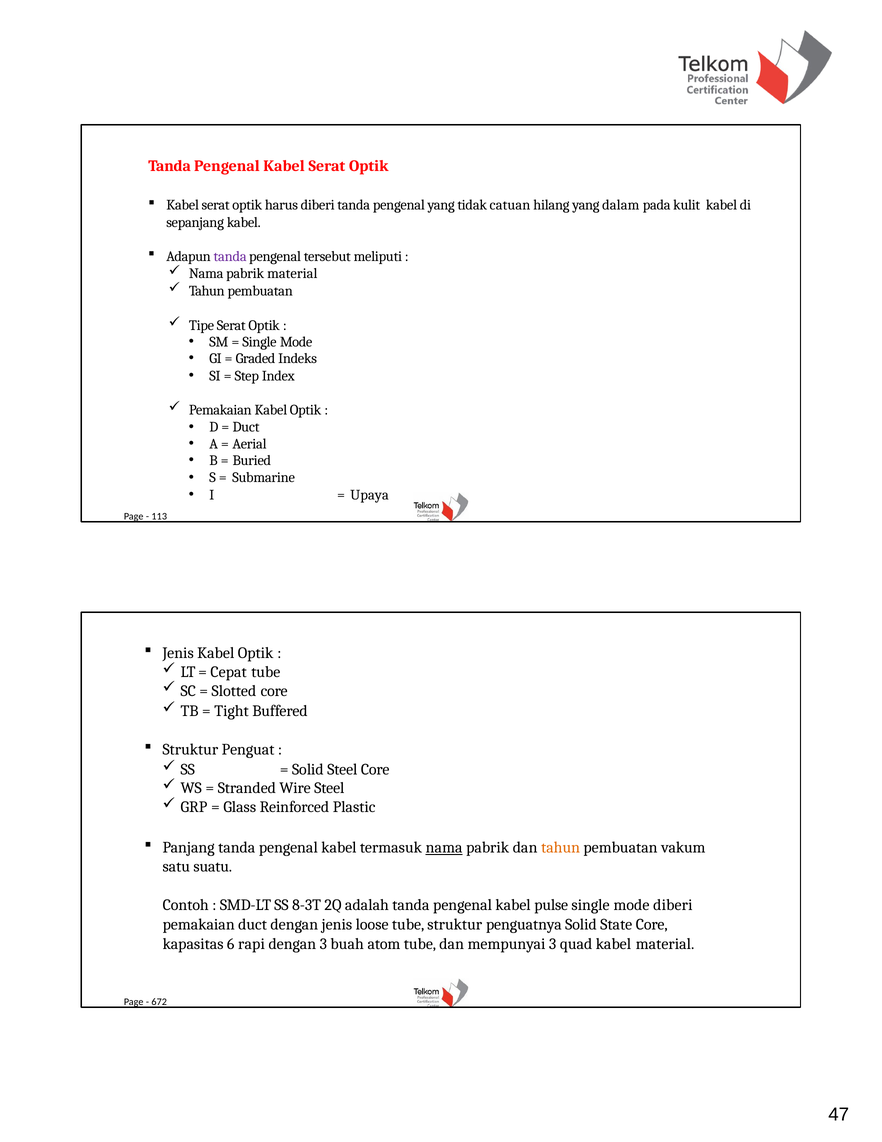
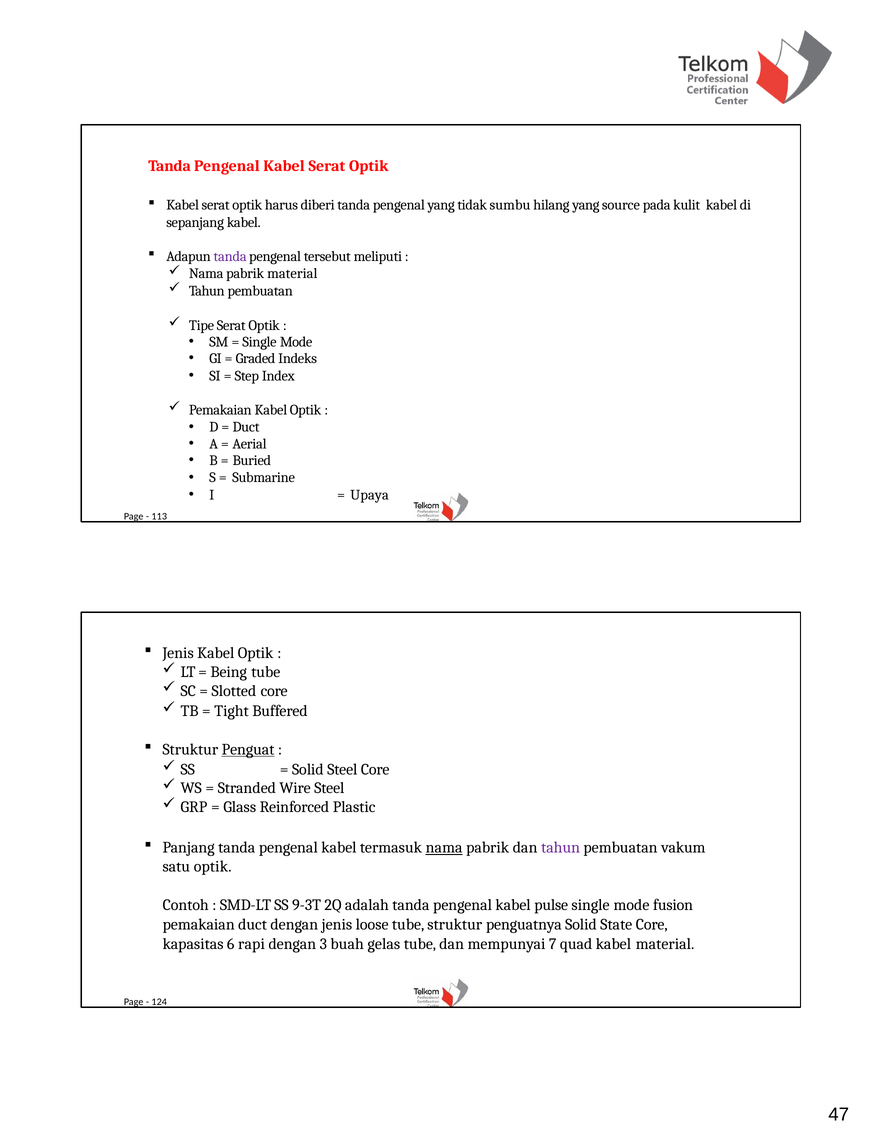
catuan: catuan -> sumbu (510, 205)
dalam: dalam -> source (621, 205)
Cepat: Cepat -> Being (229, 672)
Penguat underline: none -> present (248, 749)
tahun colour: orange -> purple (561, 847)
satu suatu: suatu -> optik (213, 866)
8-3T: 8-3T -> 9-3T (307, 905)
mode diberi: diberi -> fusion (673, 905)
atom: atom -> gelas (384, 943)
mempunyai 3: 3 -> 7 (553, 943)
672: 672 -> 124 (159, 1001)
